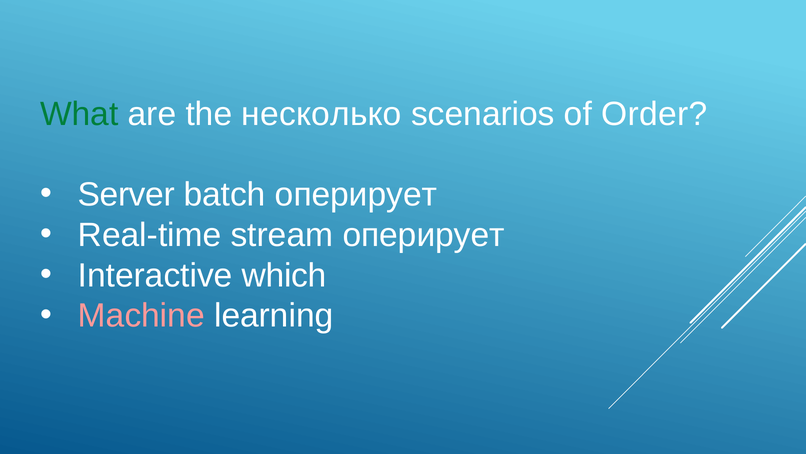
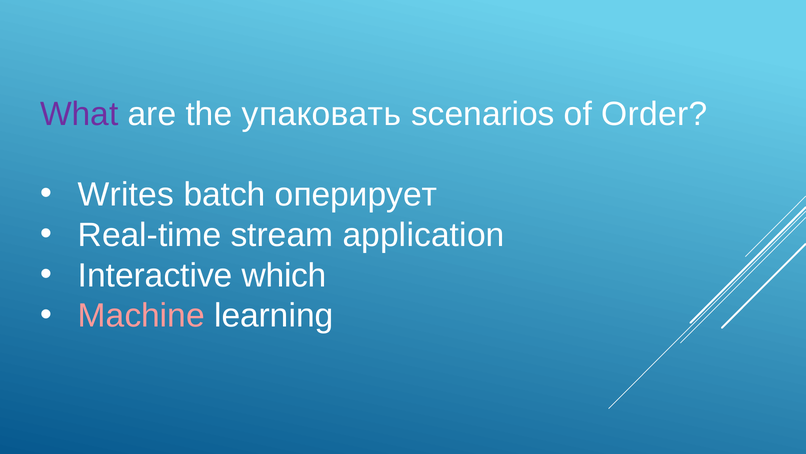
What colour: green -> purple (79, 114)
несколько: несколько -> упаковать (321, 114)
Server: Server -> Writes (126, 194)
stream оперирует: оперирует -> application (424, 235)
